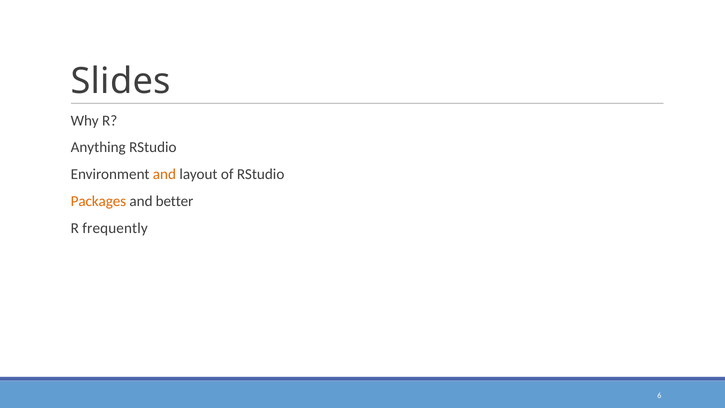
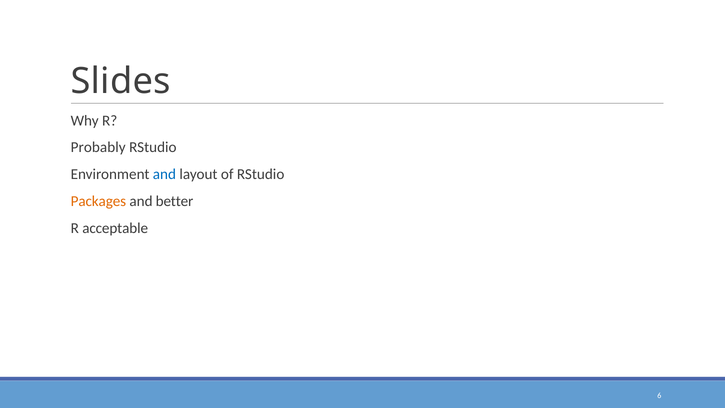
Anything: Anything -> Probably (98, 147)
and colour: orange -> blue (164, 174)
frequently: frequently -> acceptable (115, 228)
